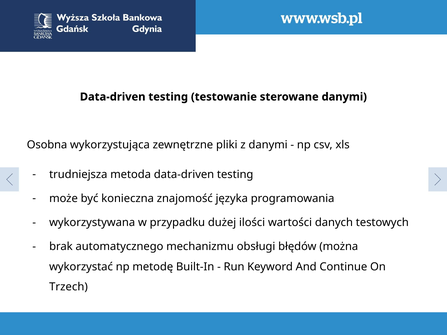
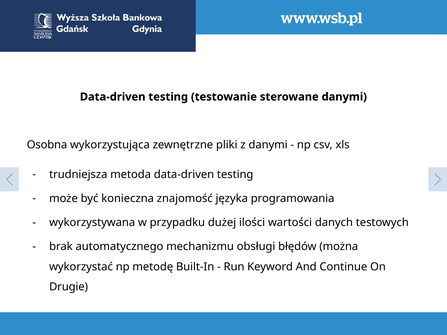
Trzech: Trzech -> Drugie (69, 287)
